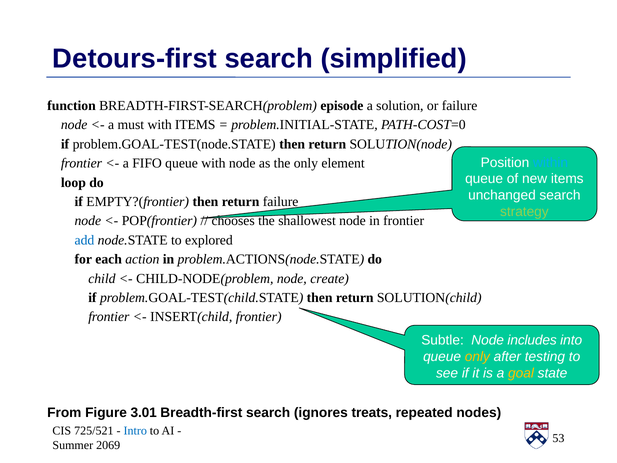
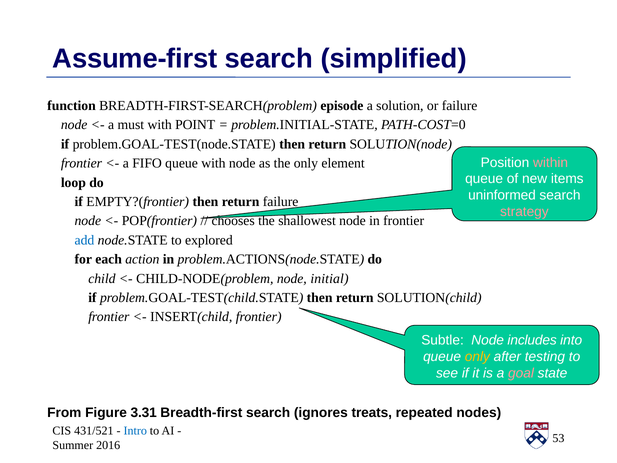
Detours-first: Detours-first -> Assume-first (135, 58)
with ITEMS: ITEMS -> POINT (195, 125)
within colour: light blue -> pink (551, 162)
unchanged: unchanged -> uninformed (502, 195)
strategy colour: light green -> pink (524, 212)
create: create -> initial (329, 278)
goal colour: yellow -> pink (521, 373)
3.01: 3.01 -> 3.31 (144, 413)
725/521: 725/521 -> 431/521 (94, 431)
2069: 2069 -> 2016 (108, 445)
